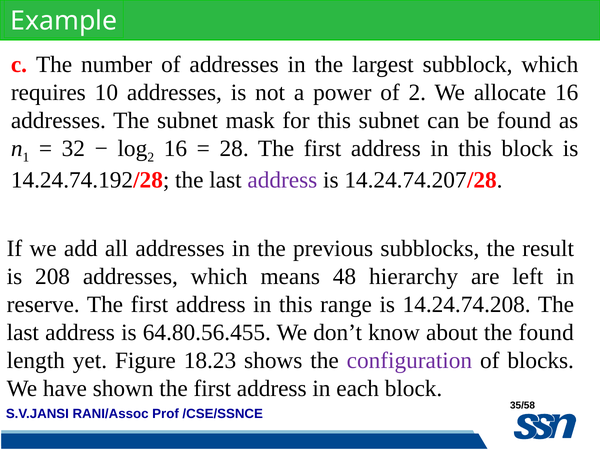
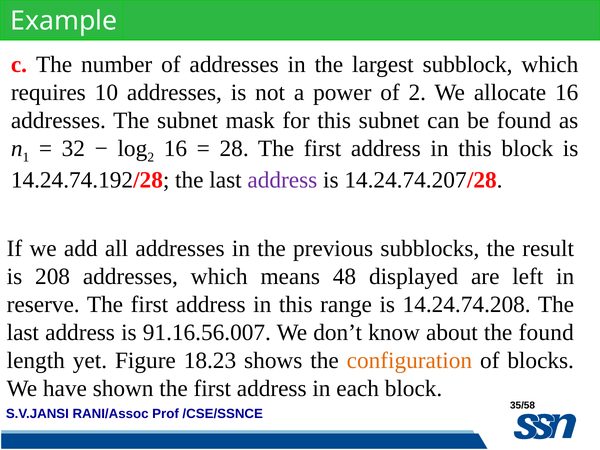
hierarchy: hierarchy -> displayed (414, 277)
64.80.56.455: 64.80.56.455 -> 91.16.56.007 (207, 333)
configuration colour: purple -> orange (409, 361)
